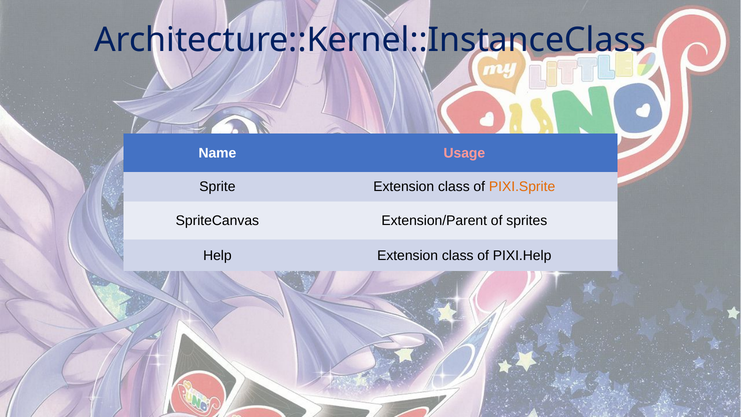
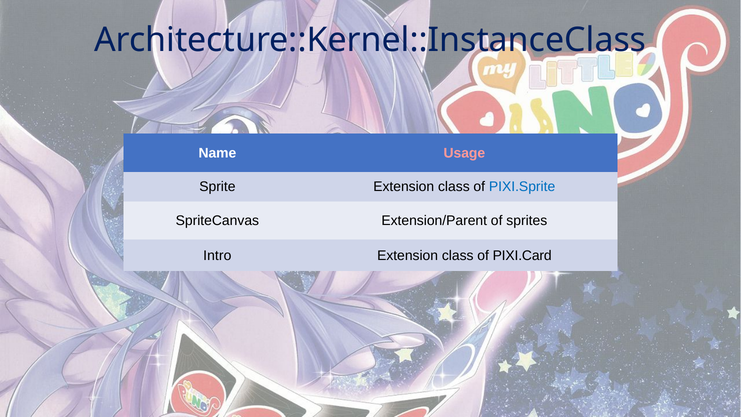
PIXI.Sprite colour: orange -> blue (522, 187)
Help: Help -> Intro (217, 255)
PIXI.Help: PIXI.Help -> PIXI.Card (522, 255)
